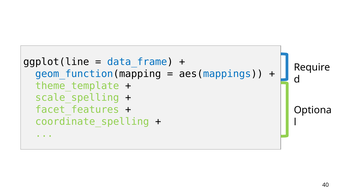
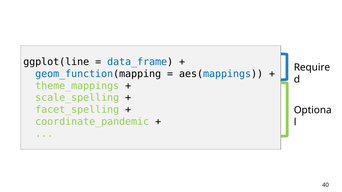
theme_template: theme_template -> theme_mappings (77, 86)
facet_features: facet_features -> facet_spelling (77, 110)
coordinate_spelling: coordinate_spelling -> coordinate_pandemic (92, 122)
